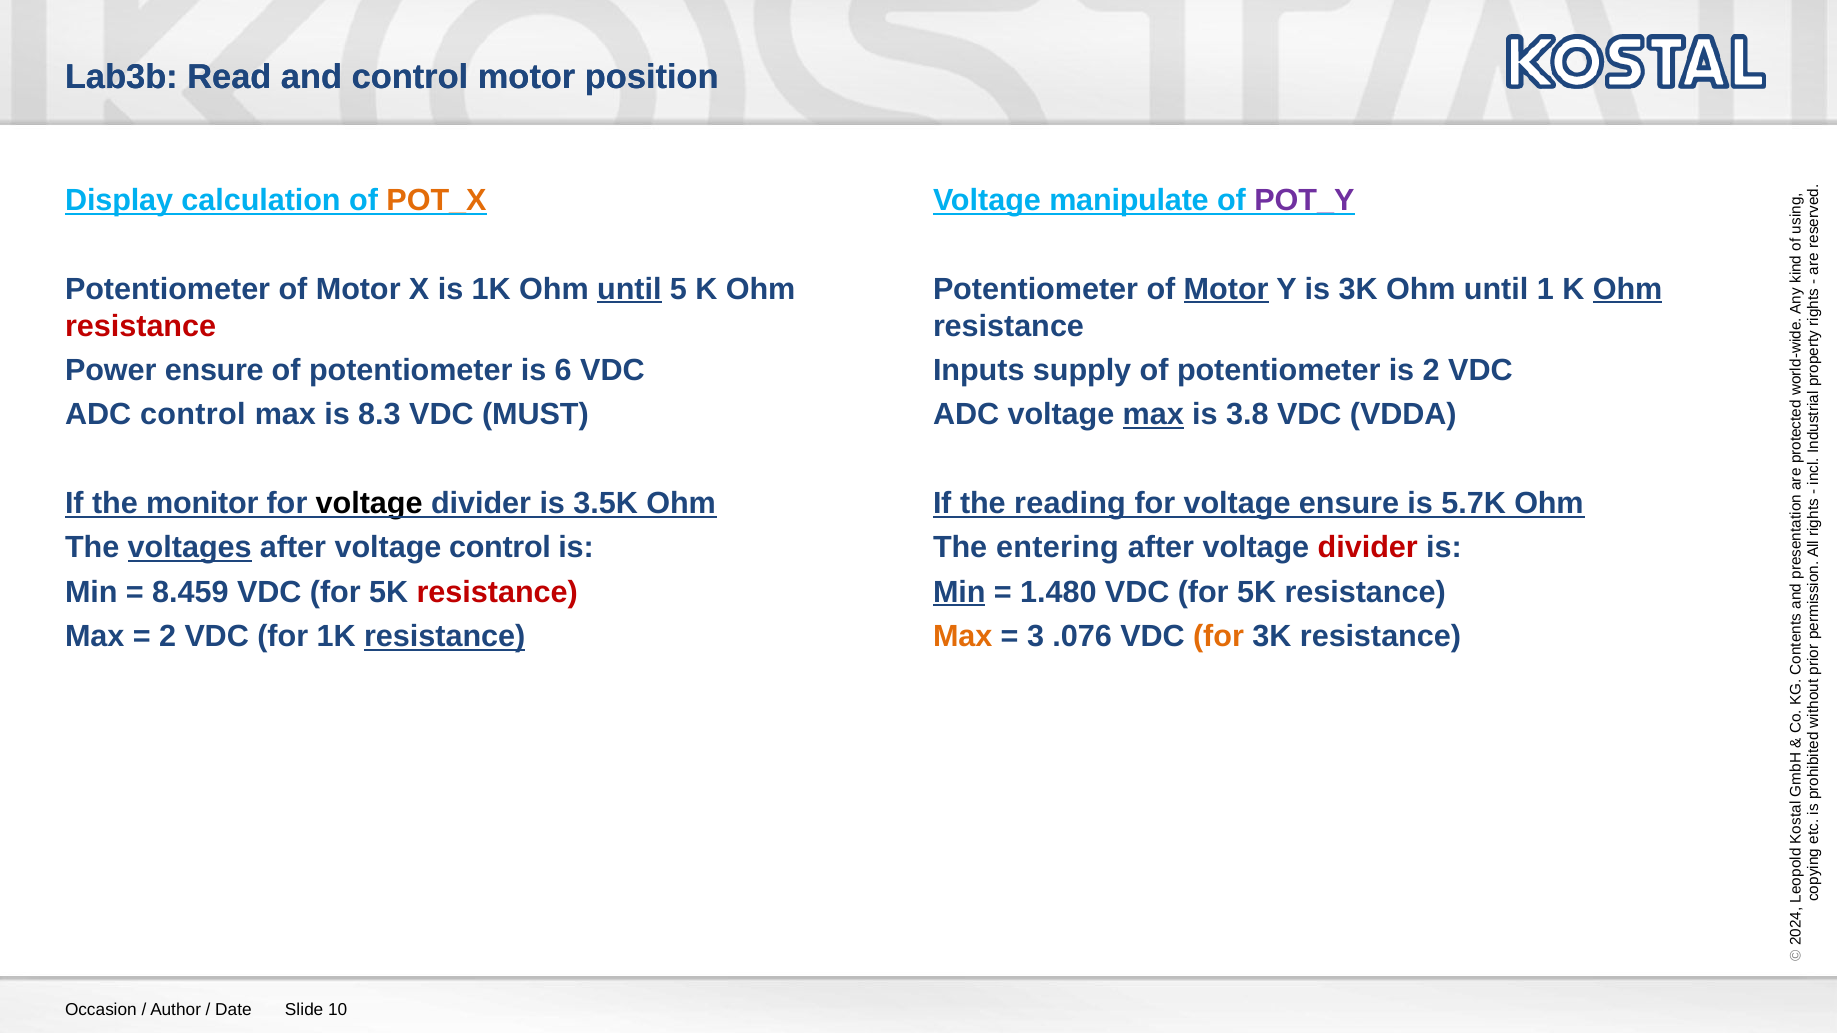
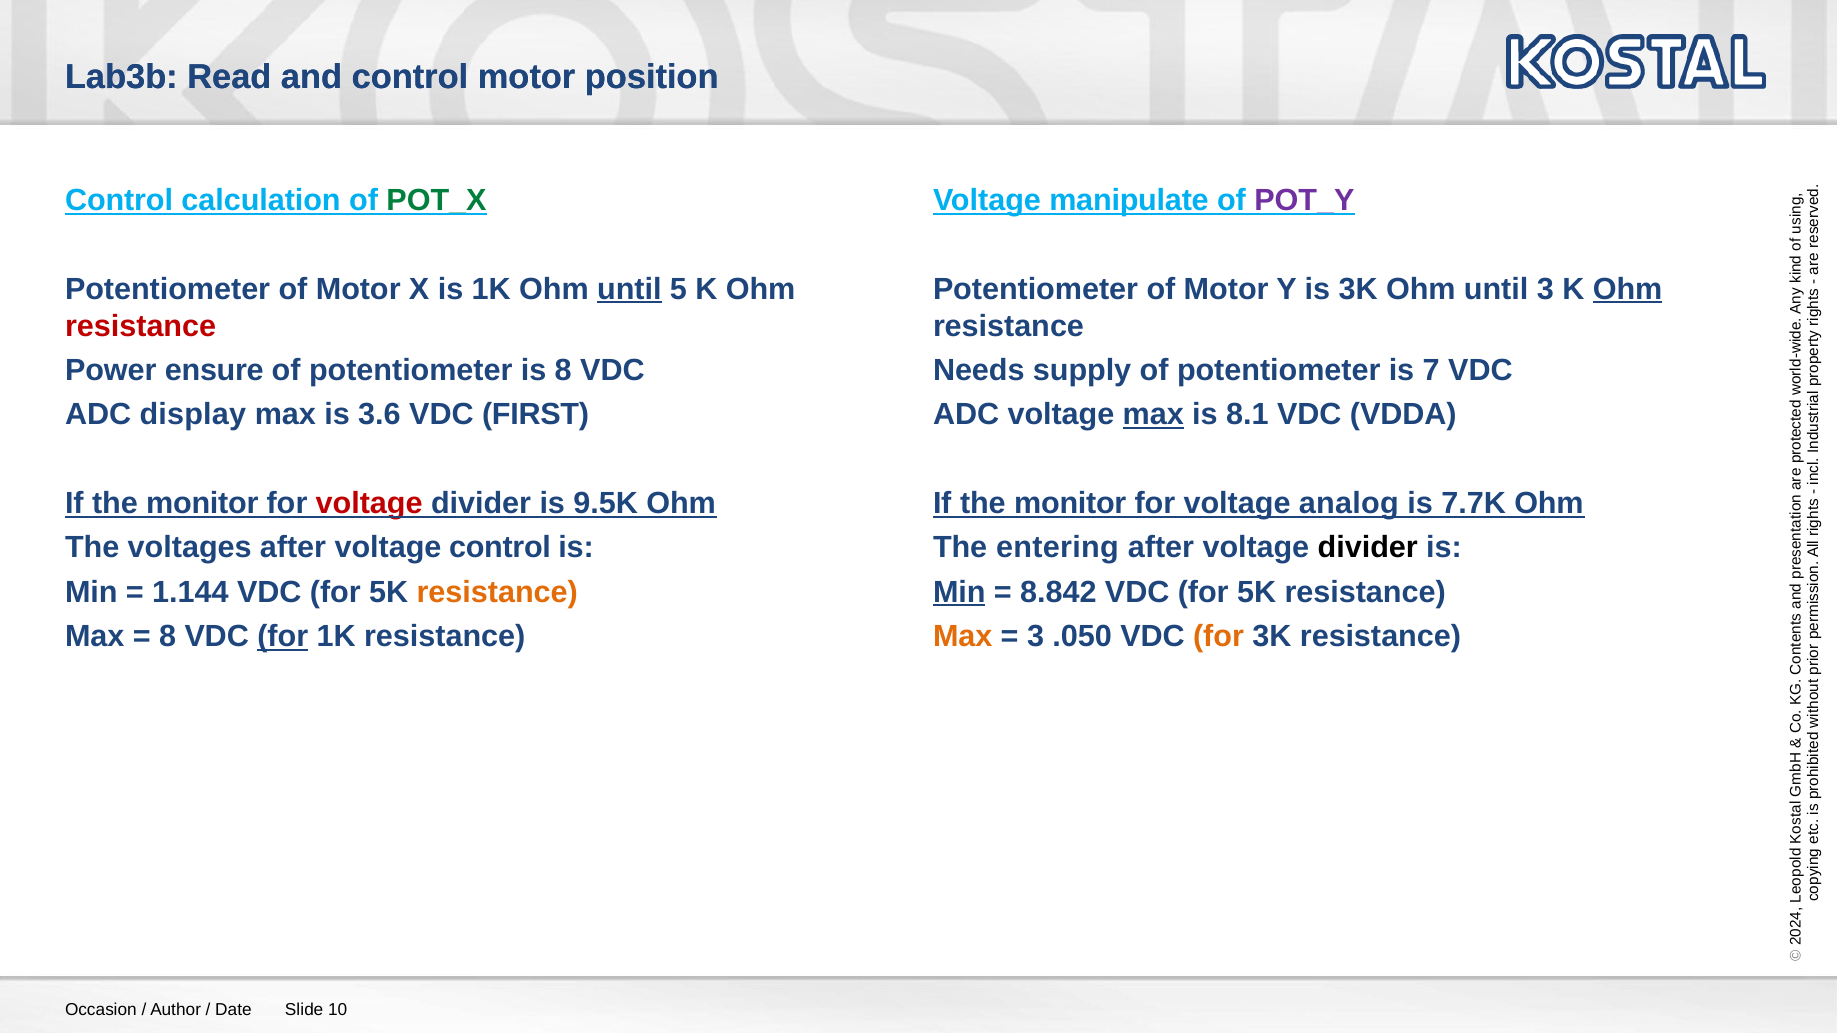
Display: Display -> Control (119, 201)
POT_X colour: orange -> green (436, 201)
Motor underline: present -> none (1226, 289)
until 1: 1 -> 3 (1545, 289)
is 6: 6 -> 8 (563, 370)
Inputs: Inputs -> Needs (979, 370)
is 2: 2 -> 7 (1431, 370)
ADC control: control -> display (193, 415)
8.3: 8.3 -> 3.6 (379, 415)
MUST: MUST -> FIRST (536, 415)
3.8: 3.8 -> 8.1 (1247, 415)
voltage colour: black -> red (369, 504)
3.5K: 3.5K -> 9.5K (606, 504)
reading: reading -> monitor (1070, 504)
voltage ensure: ensure -> analog (1349, 504)
5.7K: 5.7K -> 7.7K (1474, 504)
voltages underline: present -> none (190, 548)
divider colour: red -> black (1368, 548)
8.459: 8.459 -> 1.144 (190, 592)
resistance colour: red -> orange (497, 592)
1.480: 1.480 -> 8.842 (1058, 592)
2: 2 -> 8 (168, 637)
for underline: none -> present (283, 637)
resistance underline: present -> none (445, 637)
.076: .076 -> .050 (1082, 637)
